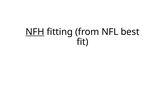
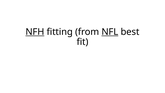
NFL underline: none -> present (110, 32)
